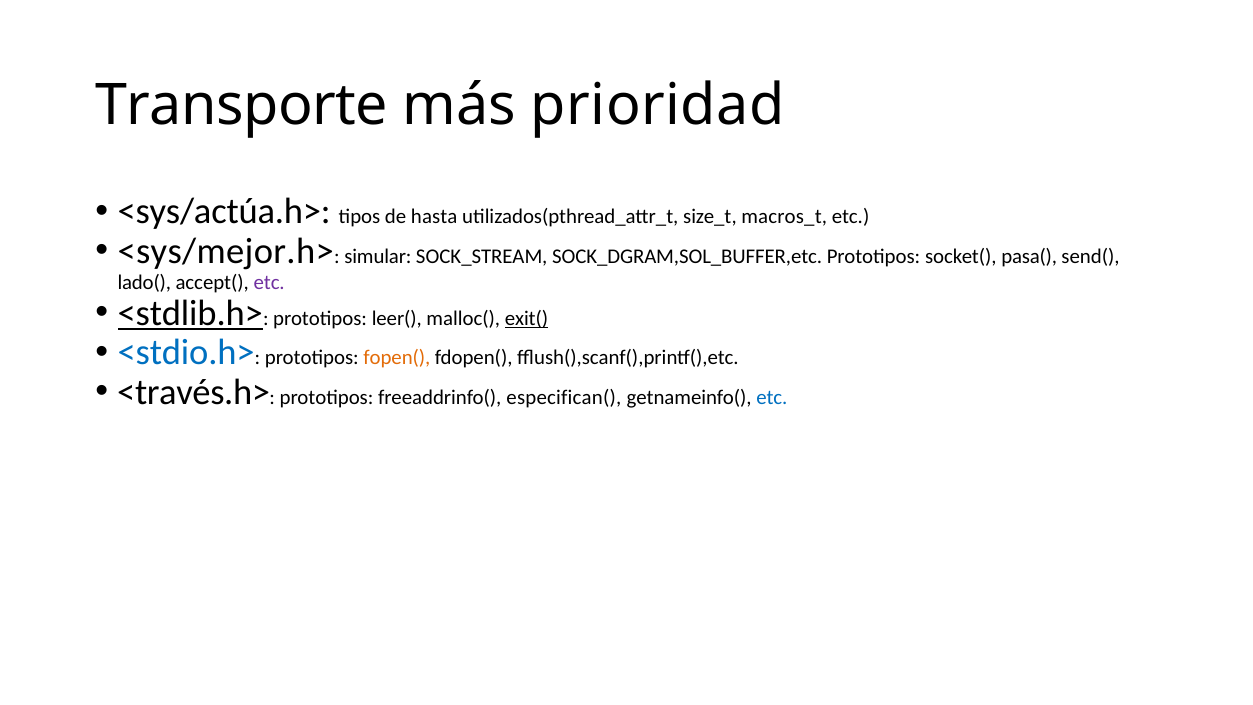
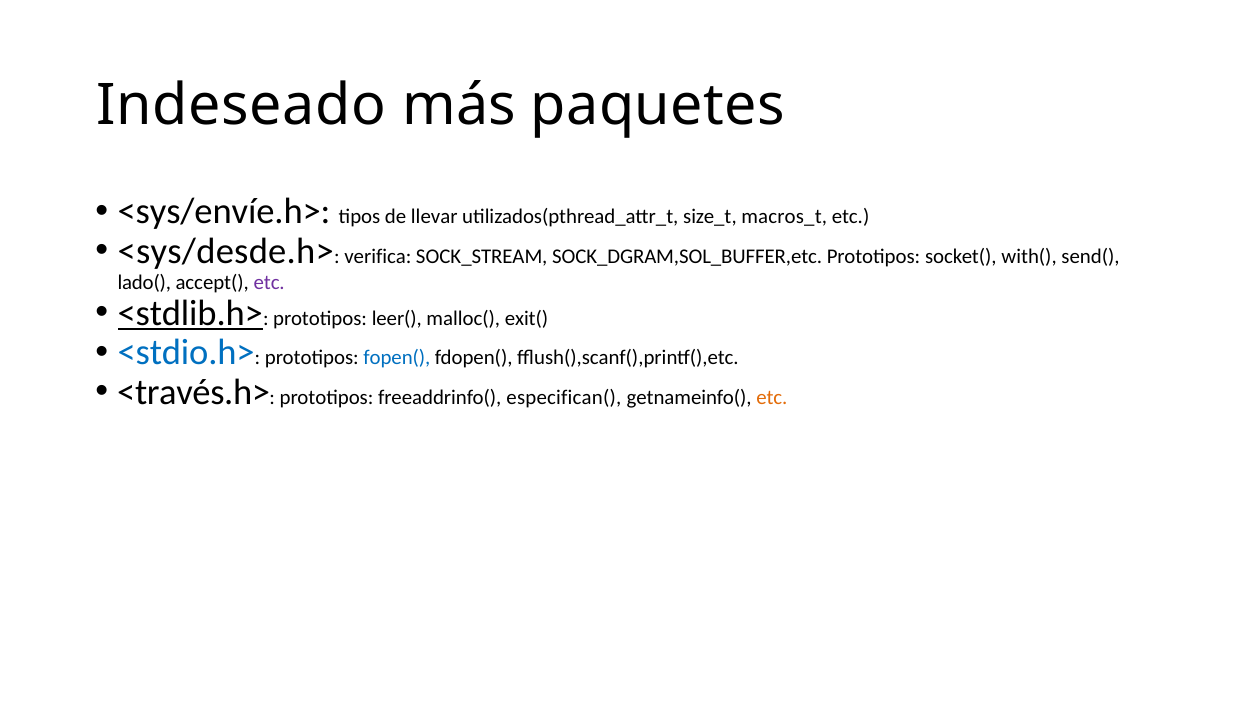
Transporte: Transporte -> Indeseado (241, 105)
prioridad: prioridad -> paquetes (658, 105)
<sys/actúa.h>: <sys/actúa.h> -> <sys/envíe.h> (224, 212)
hasta: hasta -> llevar (434, 217)
<sys/mejor.h>: <sys/mejor.h> -> <sys/desde.h> (226, 251)
simular: simular -> verifica (378, 256)
pasa(: pasa( -> with( (1029, 256)
exit( underline: present -> none (526, 318)
fopen( colour: orange -> blue (397, 358)
etc colour: blue -> orange (772, 397)
